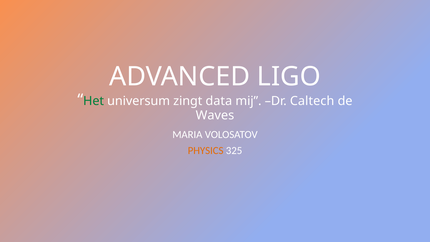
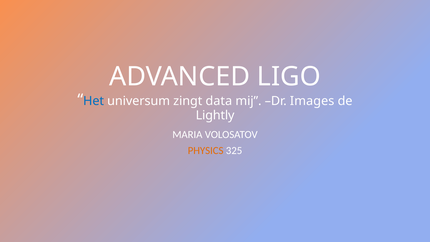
Het colour: green -> blue (94, 101)
Caltech: Caltech -> Images (312, 101)
Waves: Waves -> Lightly (215, 115)
